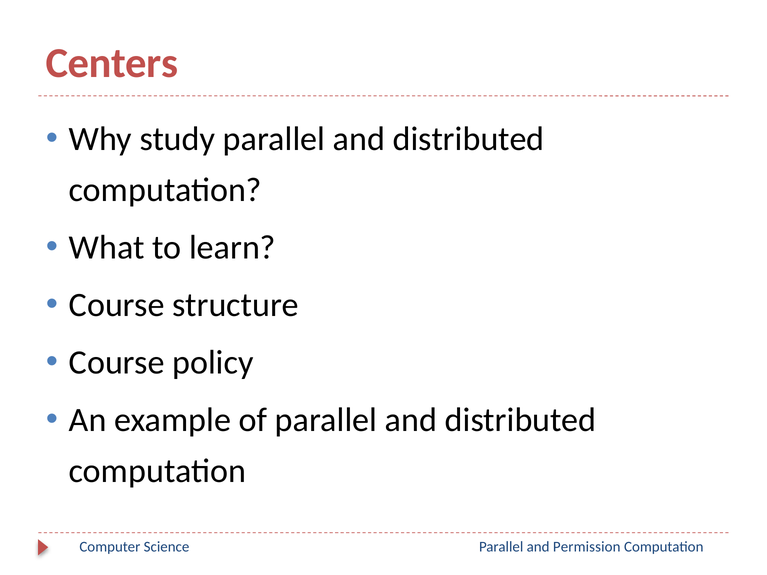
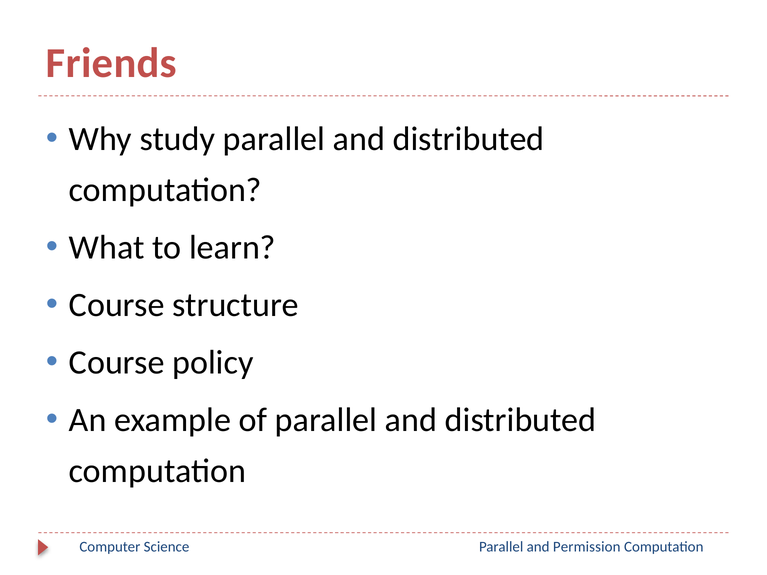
Centers: Centers -> Friends (111, 63)
